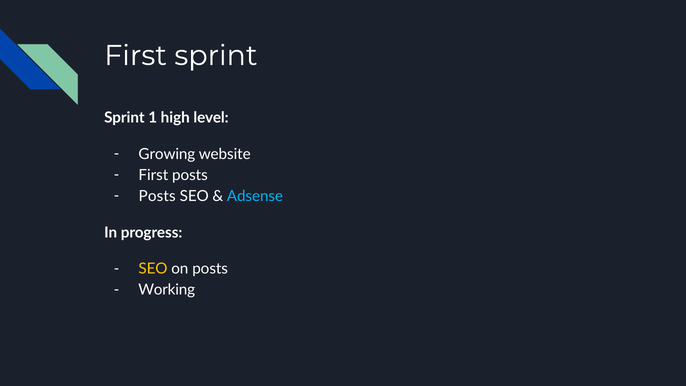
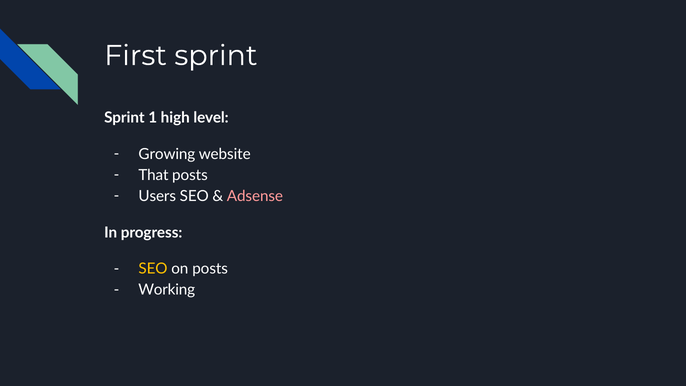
First: First -> That (153, 175)
Posts: Posts -> Users (157, 196)
Adsense colour: light blue -> pink (255, 196)
